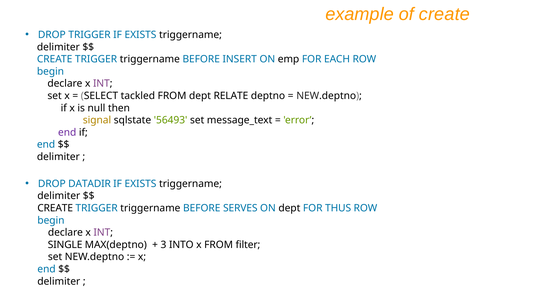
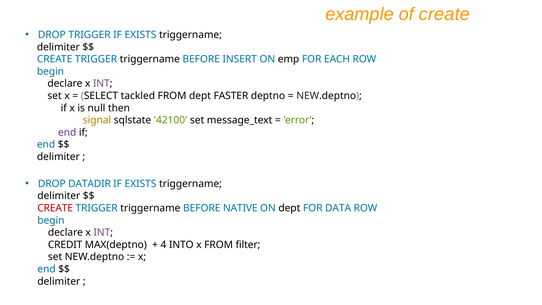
RELATE: RELATE -> FASTER (231, 96)
56493: 56493 -> 42100 (171, 120)
CREATE colour: black -> red (55, 208)
SERVES: SERVES -> NATIVE (240, 208)
THUS: THUS -> DATA (338, 208)
SINGLE: SINGLE -> CREDIT (65, 245)
3: 3 -> 4 (163, 245)
